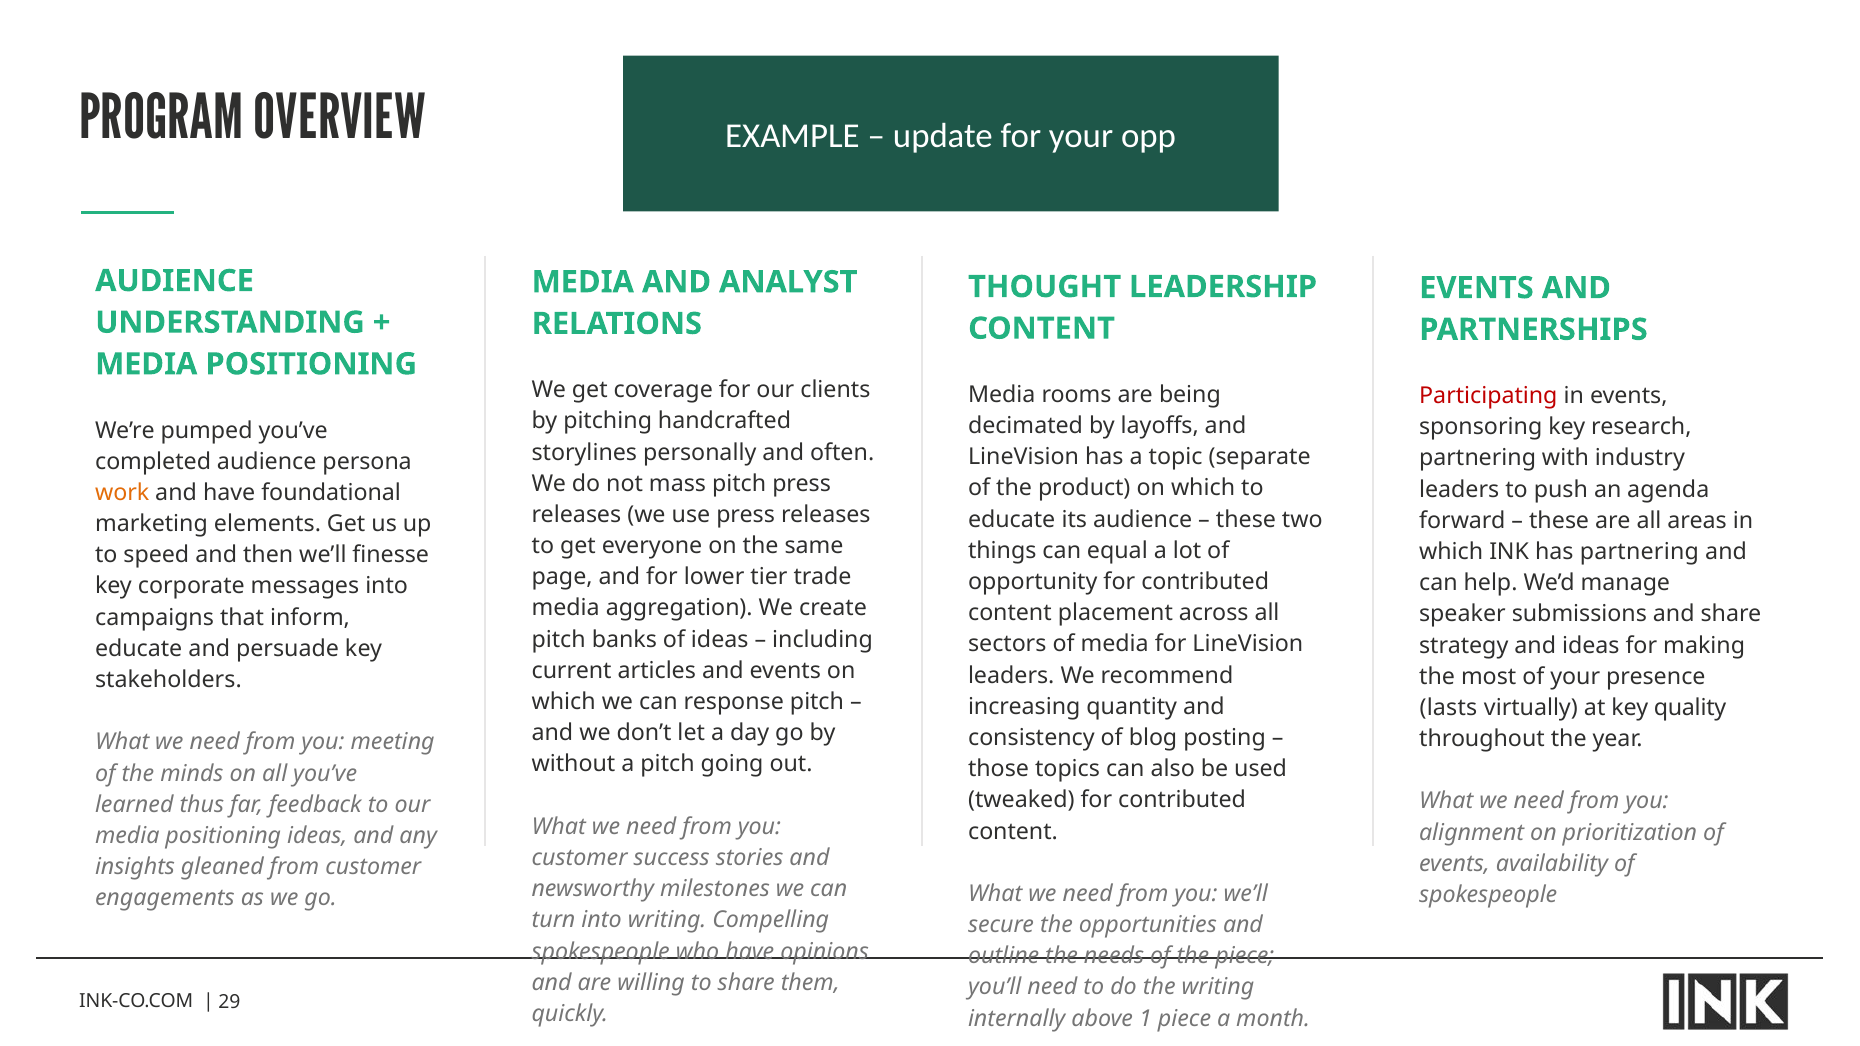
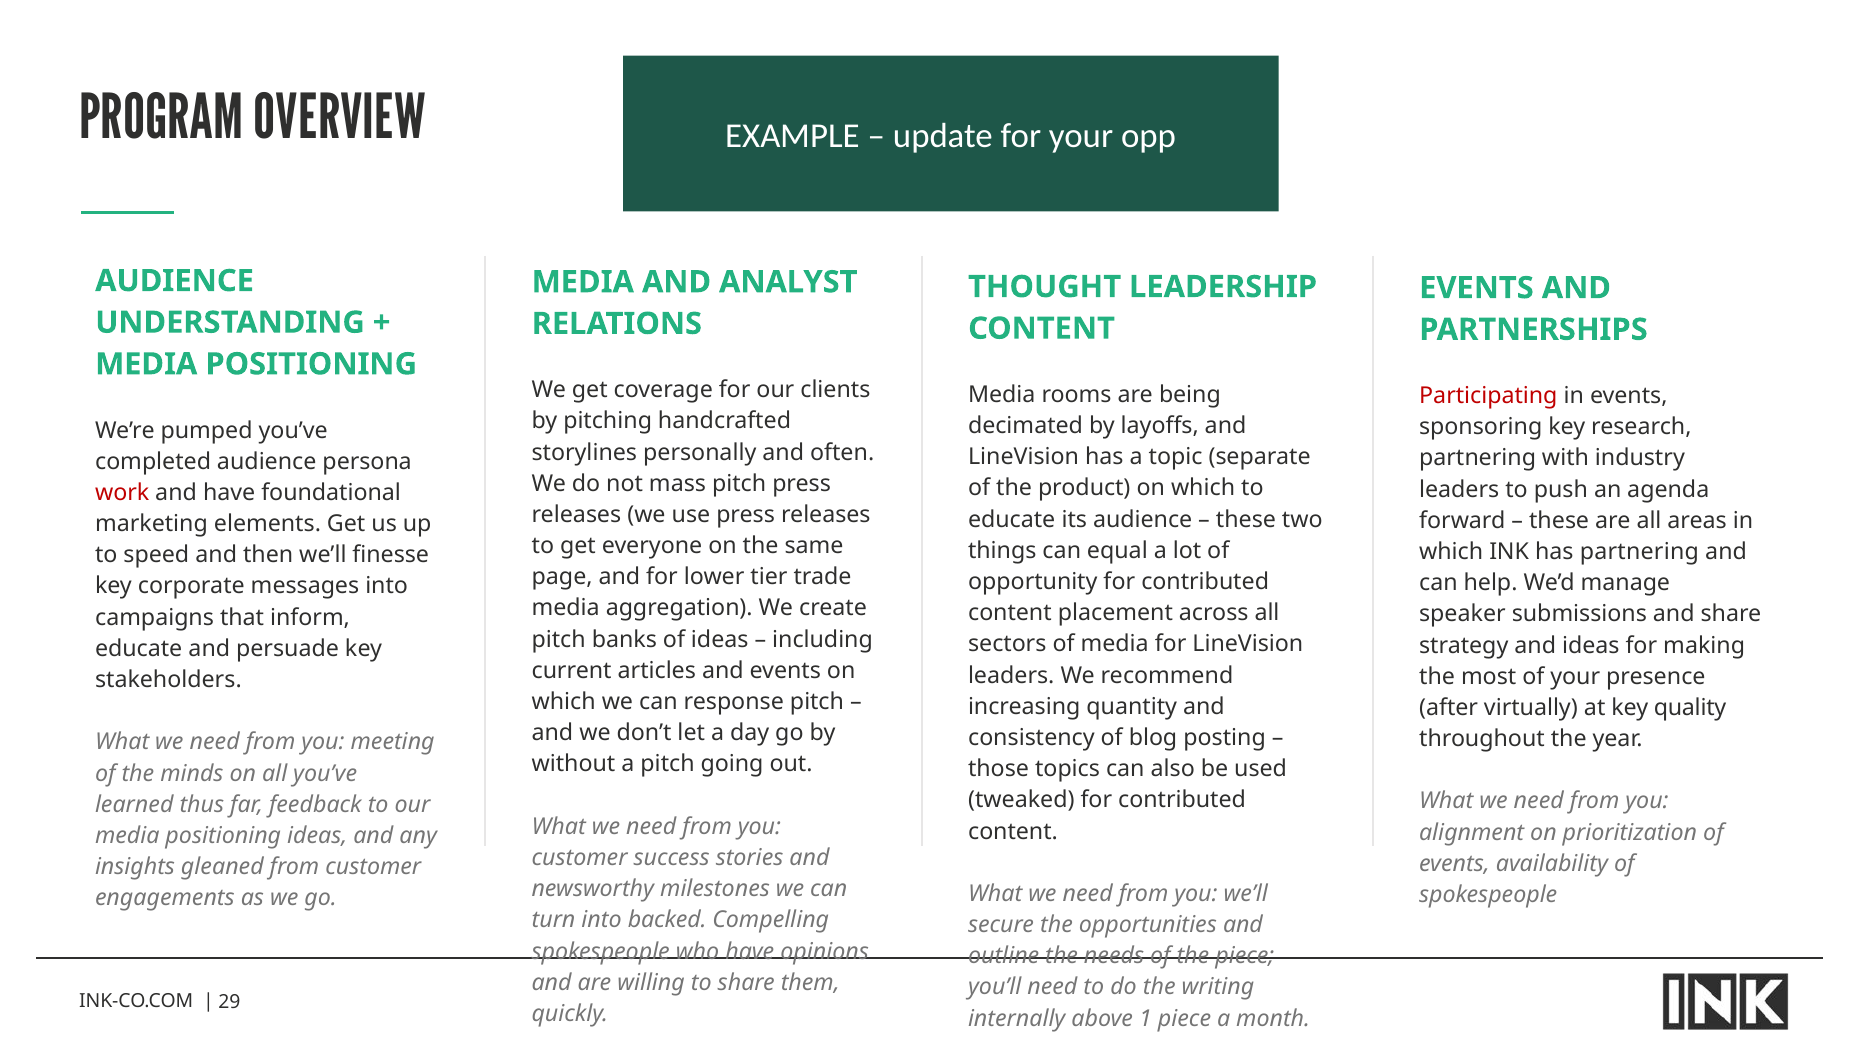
work colour: orange -> red (122, 493)
lasts: lasts -> after (1449, 708)
into writing: writing -> backed (667, 920)
